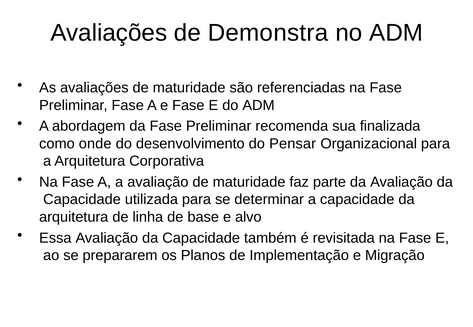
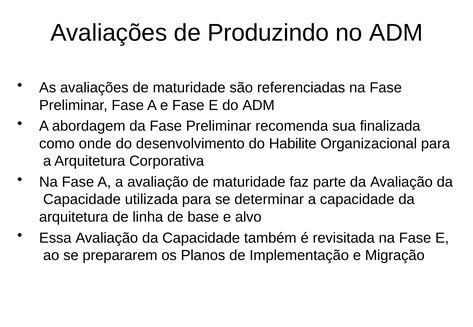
Demonstra: Demonstra -> Produzindo (268, 33)
Pensar: Pensar -> Habilite (293, 144)
